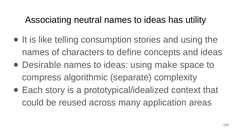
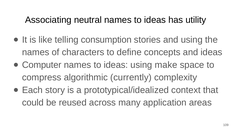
Desirable: Desirable -> Computer (42, 65)
separate: separate -> currently (131, 77)
